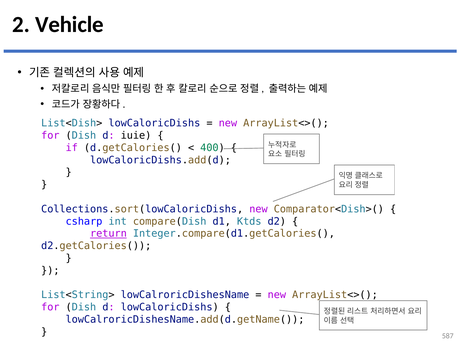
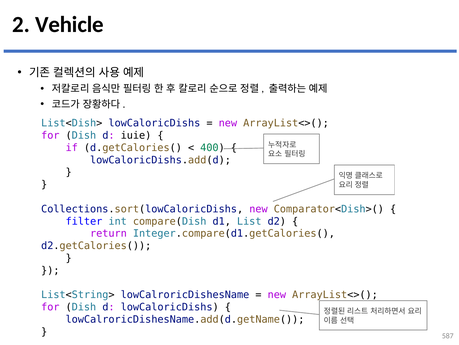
csharp: csharp -> filter (84, 221)
Ktds: Ktds -> List (249, 221)
return underline: present -> none (108, 233)
